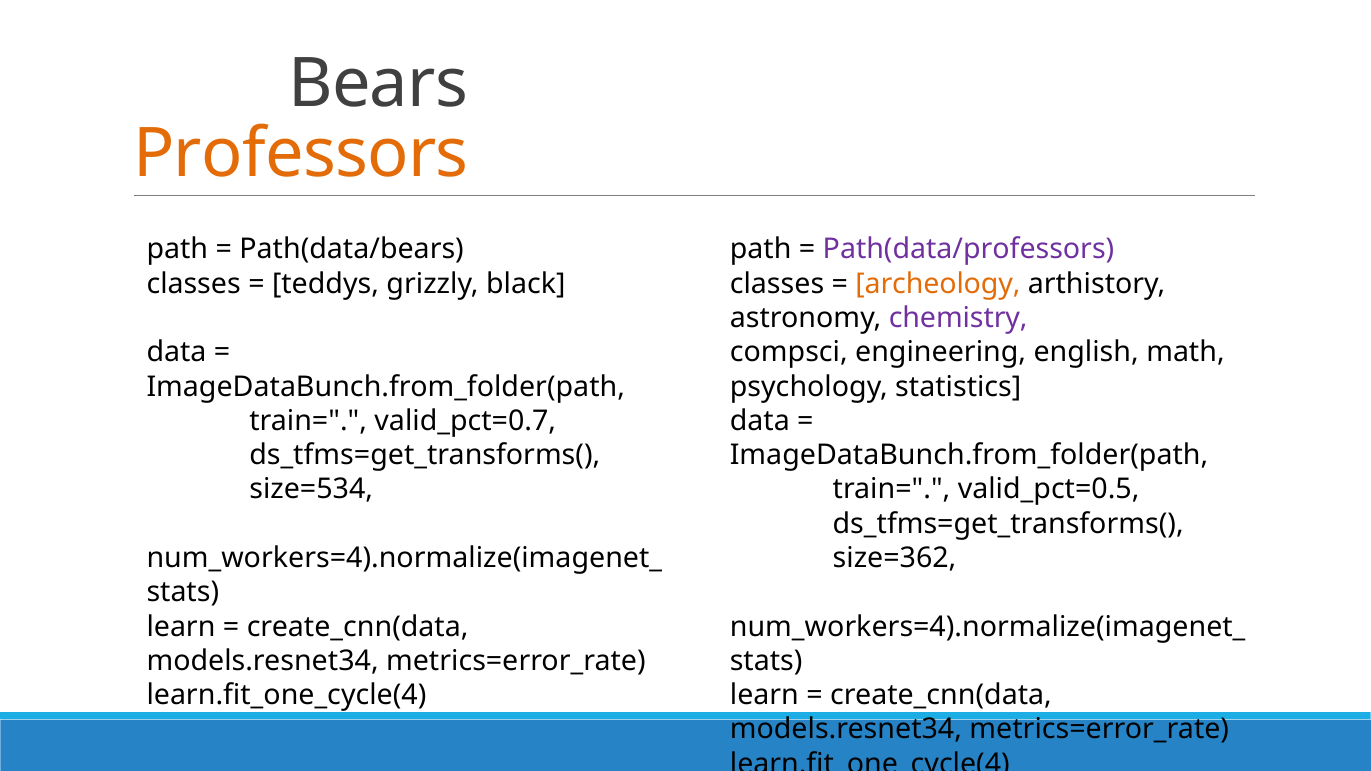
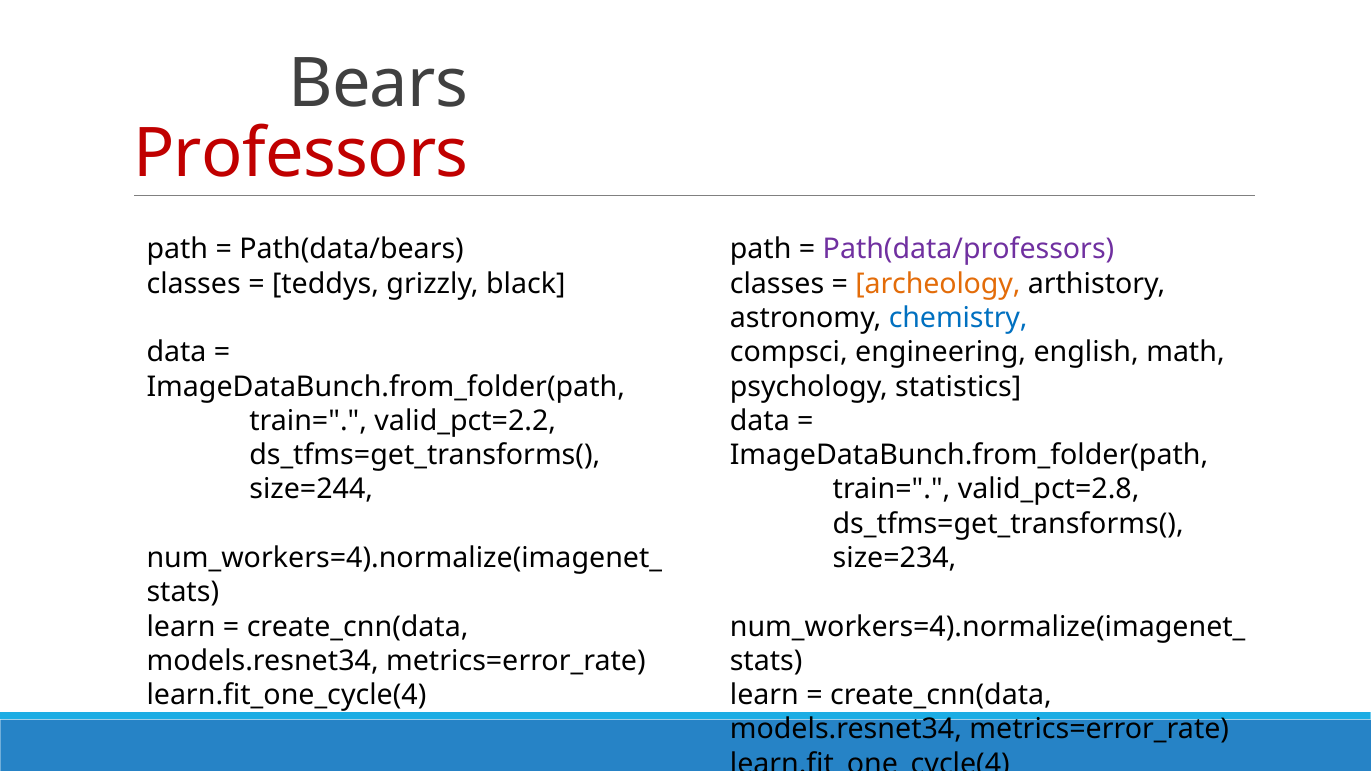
Professors colour: orange -> red (301, 154)
chemistry colour: purple -> blue (958, 318)
valid_pct=0.7: valid_pct=0.7 -> valid_pct=2.2 (465, 421)
size=534: size=534 -> size=244 (311, 490)
valid_pct=0.5: valid_pct=0.5 -> valid_pct=2.8 (1049, 490)
size=362: size=362 -> size=234 (895, 558)
